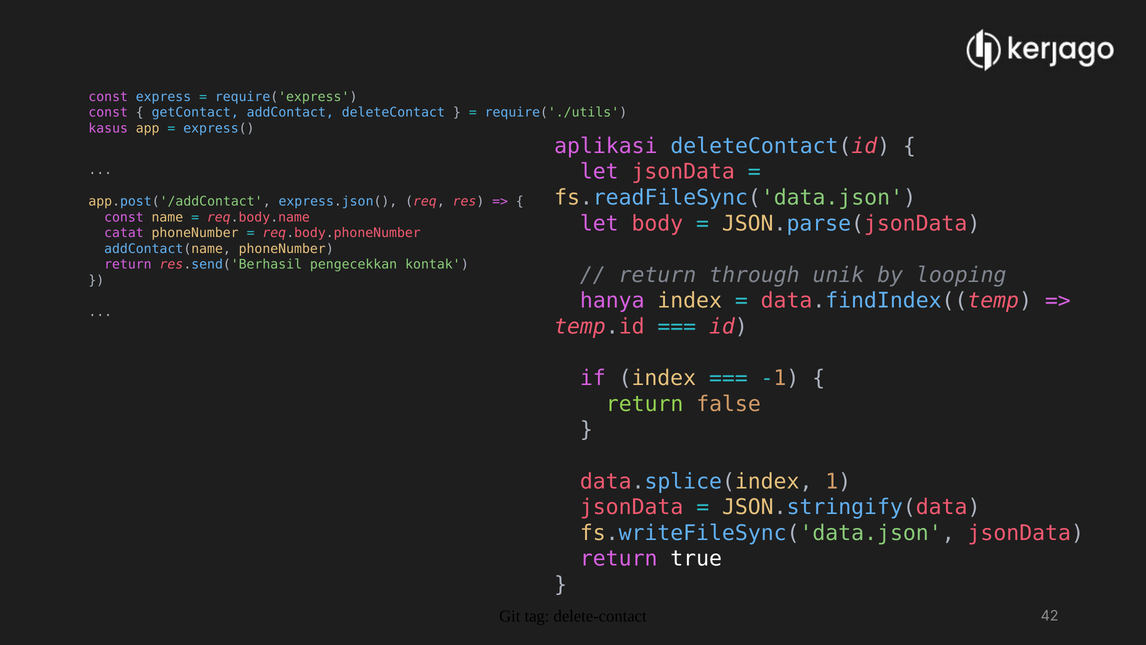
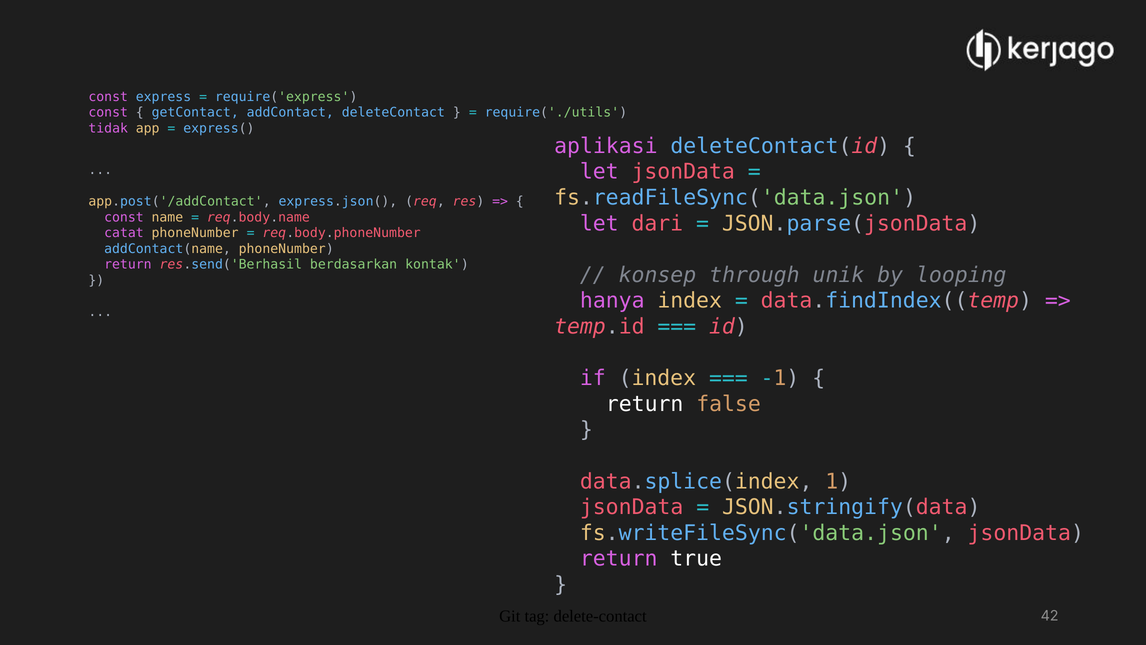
kasus: kasus -> tidak (108, 128)
body: body -> dari (657, 223)
pengecekkan: pengecekkan -> berdasarkan (354, 264)
return: return -> konsep (657, 275)
return colour: light green -> white (645, 404)
